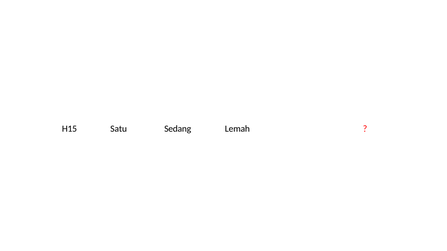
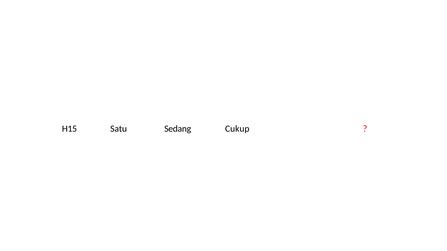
Lemah: Lemah -> Cukup (237, 129)
